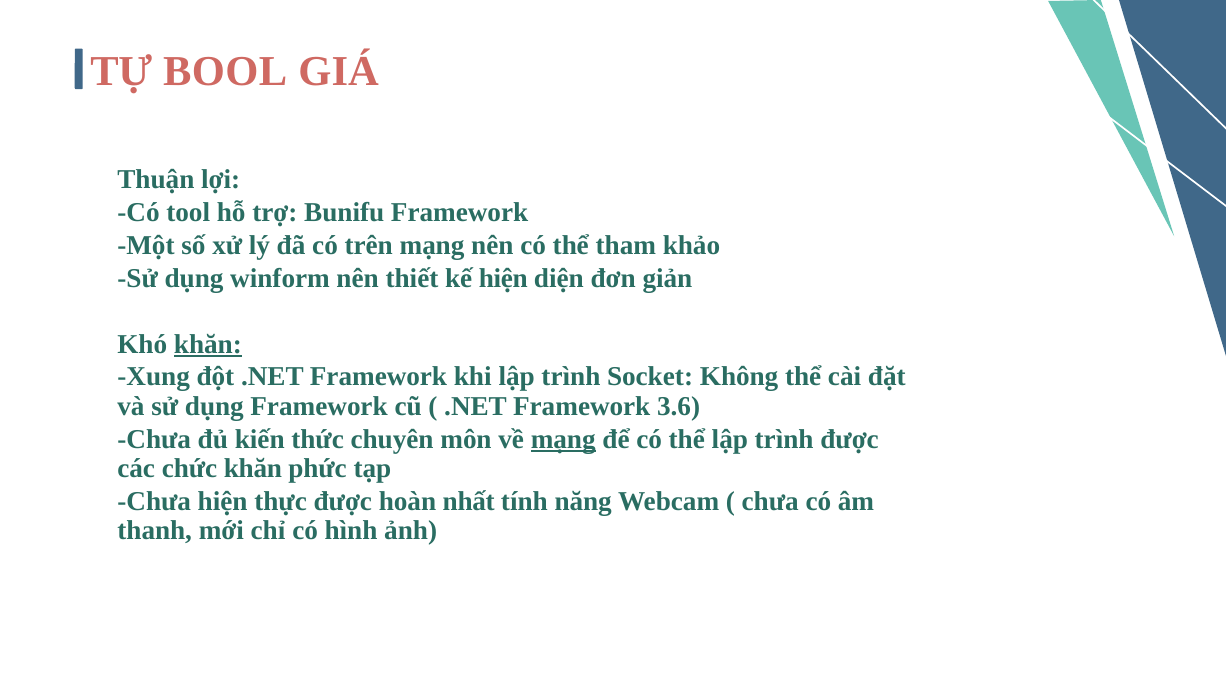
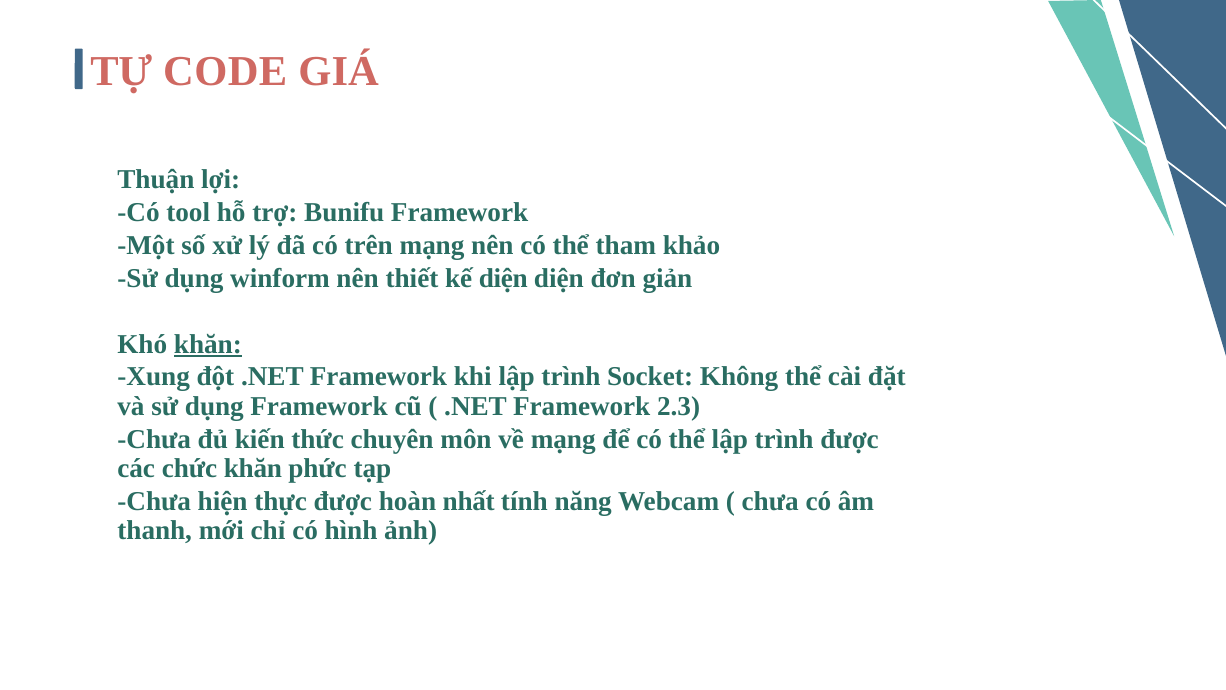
BOOL: BOOL -> CODE (225, 71)
kế hiện: hiện -> diện (503, 278)
3.6: 3.6 -> 2.3 (679, 406)
mạng underline: present -> none (563, 439)
